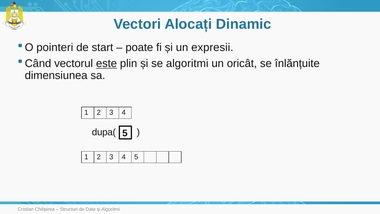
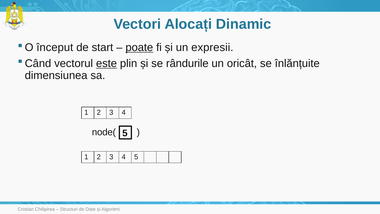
pointeri: pointeri -> început (55, 47)
poate underline: none -> present (139, 47)
se algoritmi: algoritmi -> rândurile (187, 63)
dupa(: dupa( -> node( (104, 132)
